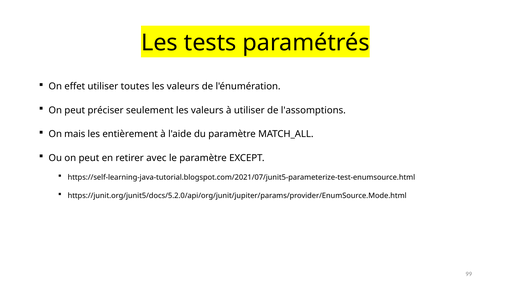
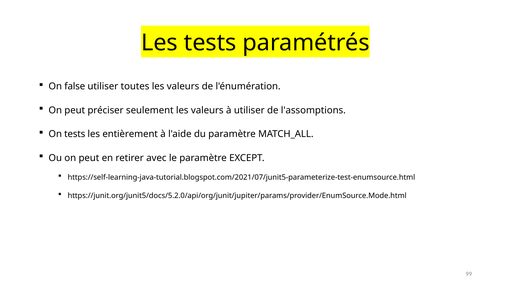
effet: effet -> false (75, 87)
On mais: mais -> tests (75, 134)
